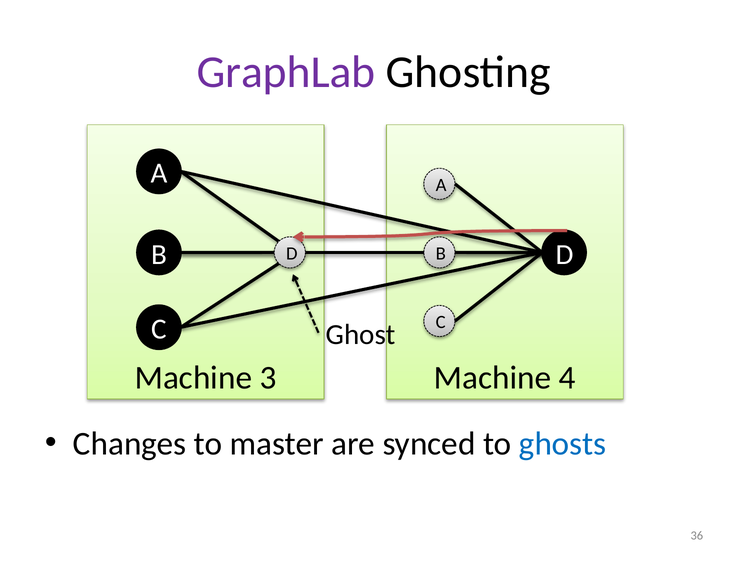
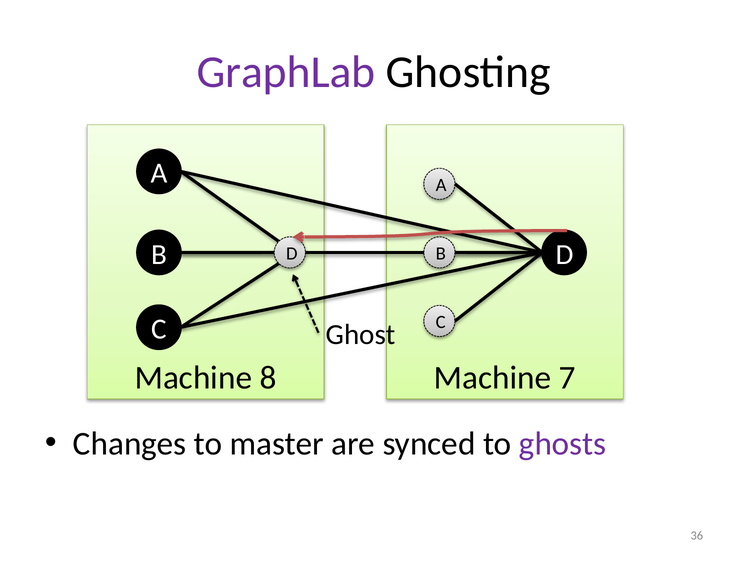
3: 3 -> 8 (268, 378)
4: 4 -> 7 (567, 378)
ghosts colour: blue -> purple (563, 444)
